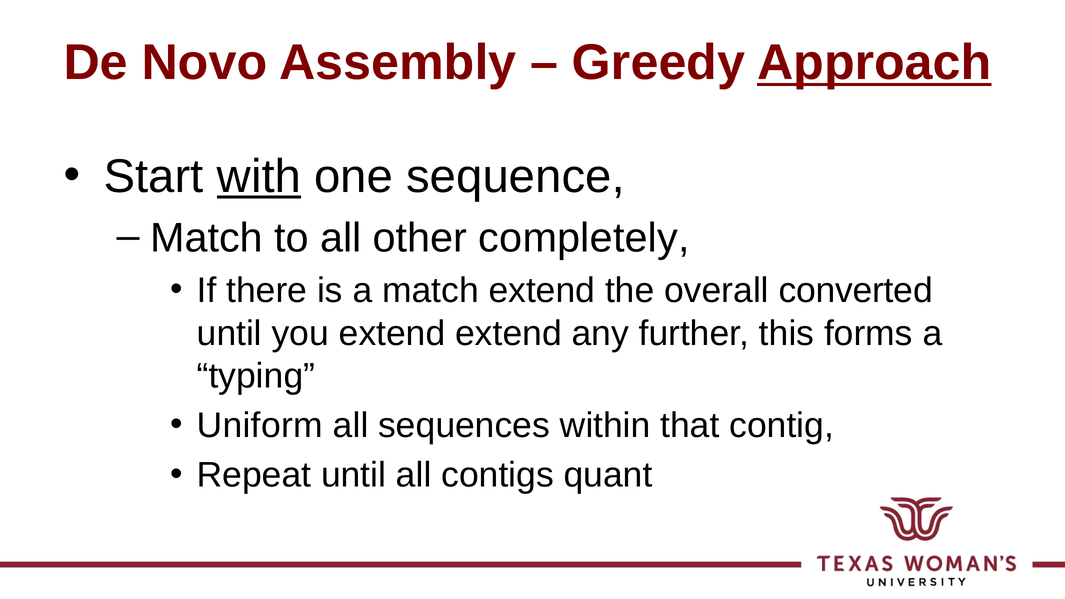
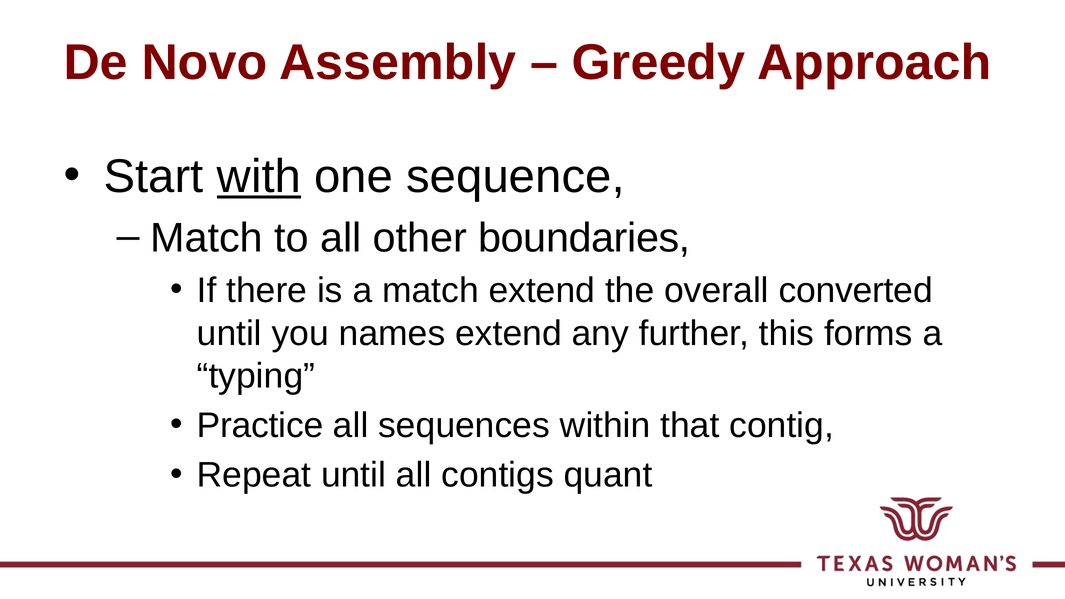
Approach underline: present -> none (874, 63)
completely: completely -> boundaries (584, 238)
you extend: extend -> names (392, 333)
Uniform: Uniform -> Practice (260, 426)
